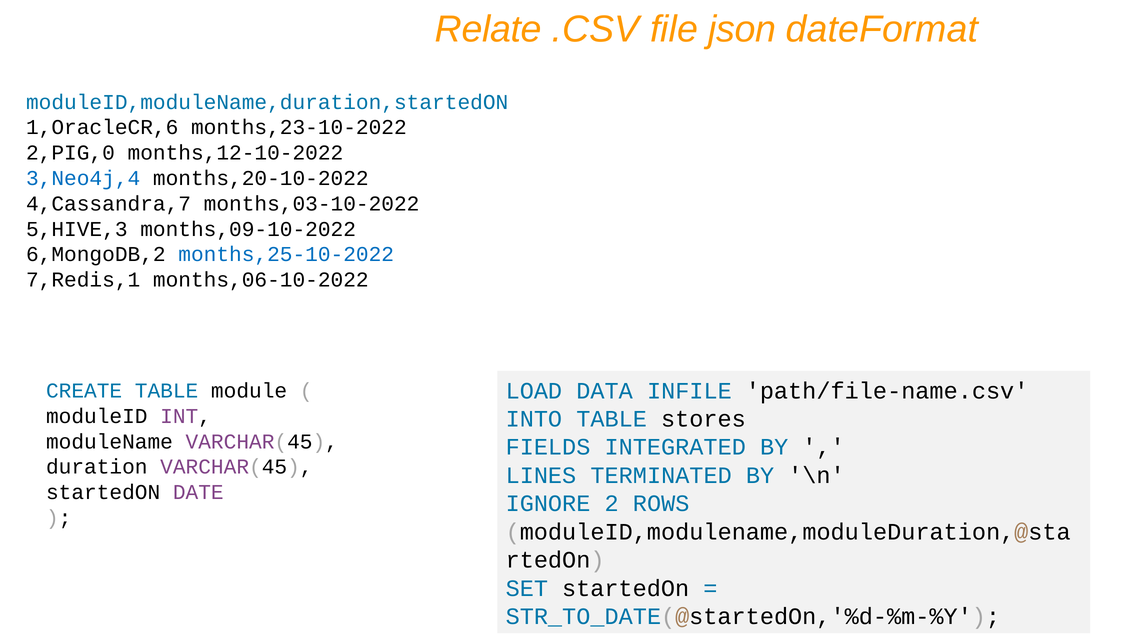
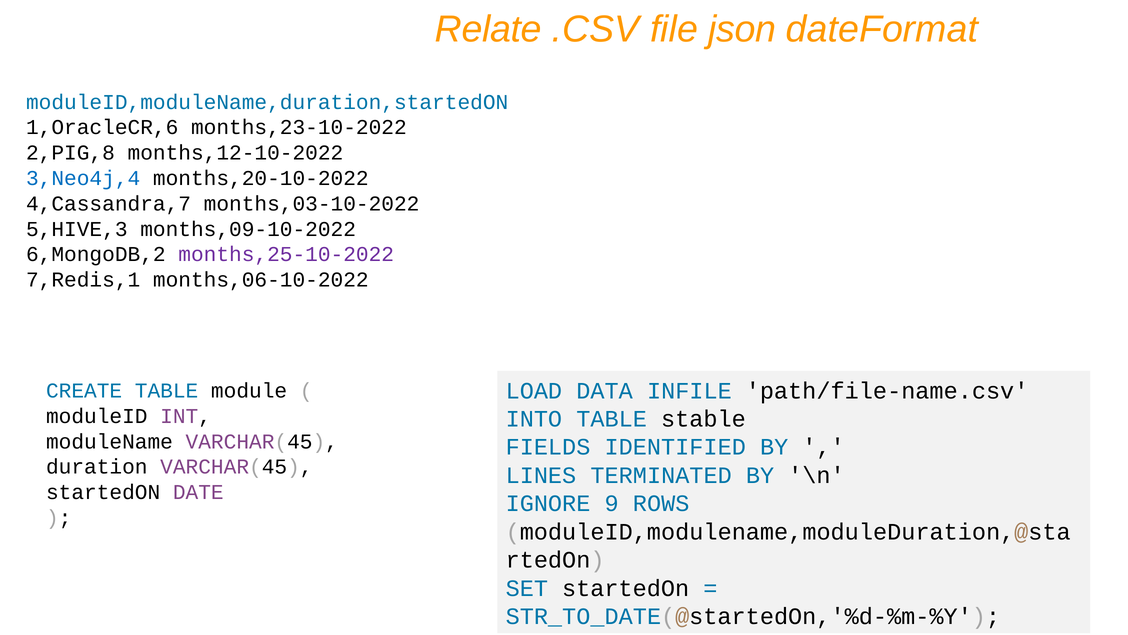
2,PIG,0: 2,PIG,0 -> 2,PIG,8 (70, 153)
months,25-10-2022 colour: blue -> purple (286, 254)
stores: stores -> stable (703, 419)
INTEGRATED: INTEGRATED -> IDENTIFIED (675, 447)
2: 2 -> 9 (612, 503)
